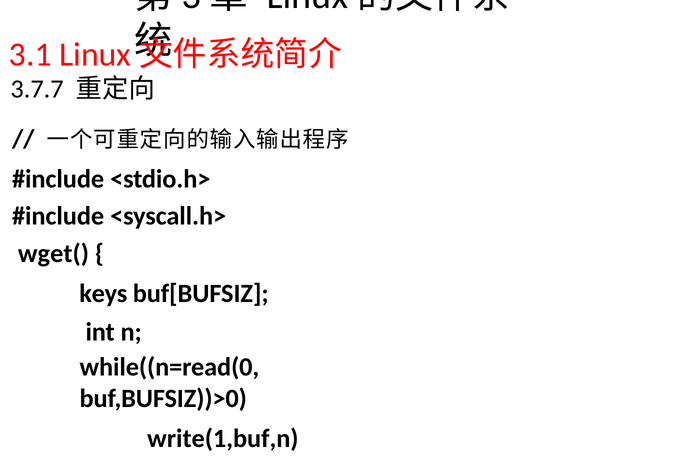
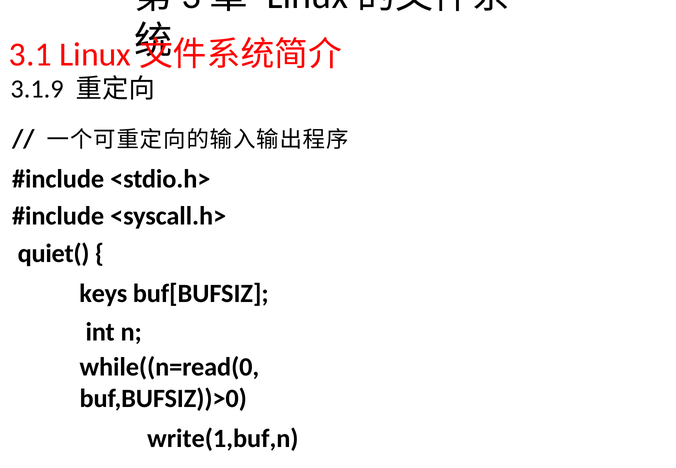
3.7.7: 3.7.7 -> 3.1.9 (37, 89)
wget(: wget( -> quiet( (54, 254)
